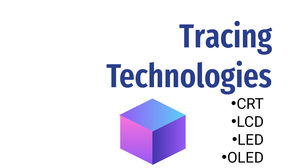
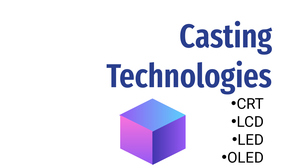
Tracing: Tracing -> Casting (226, 37)
